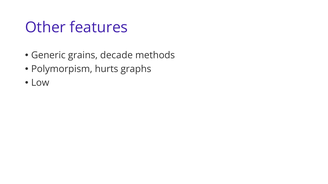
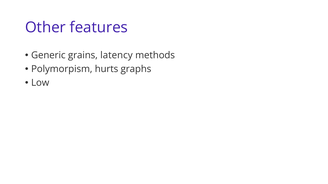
decade: decade -> latency (116, 55)
